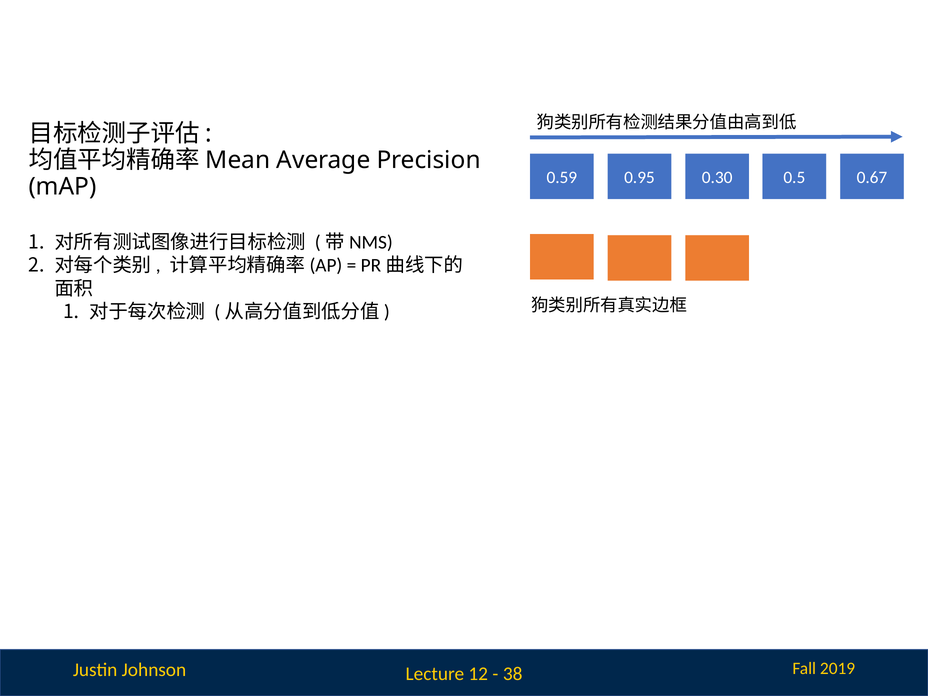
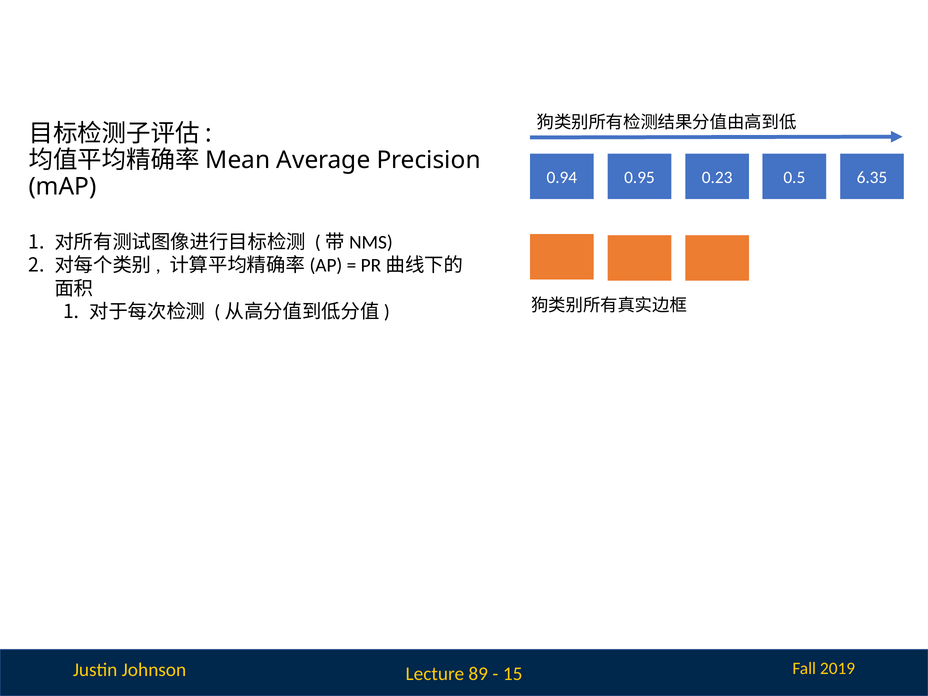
0.59: 0.59 -> 0.94 (562, 178)
0.30: 0.30 -> 0.23 (717, 178)
0.67: 0.67 -> 6.35 (872, 178)
12: 12 -> 89 (478, 674)
38: 38 -> 15 (513, 674)
